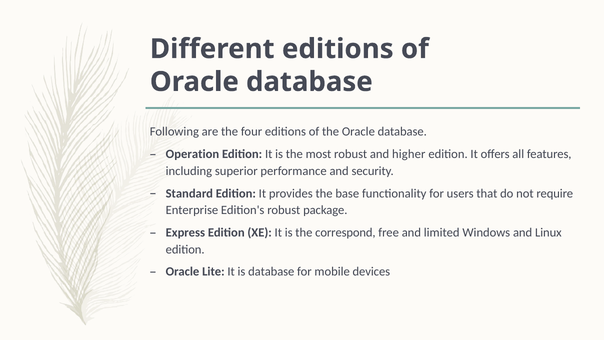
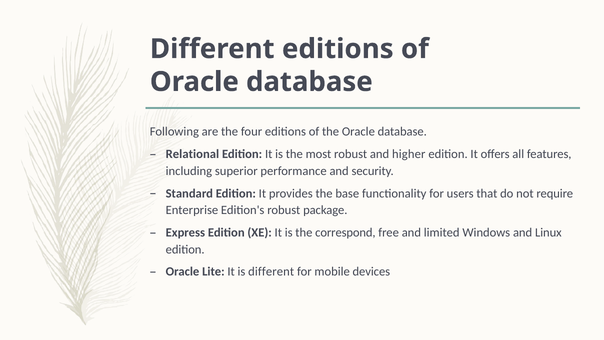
Operation: Operation -> Relational (192, 154)
is database: database -> different (271, 272)
